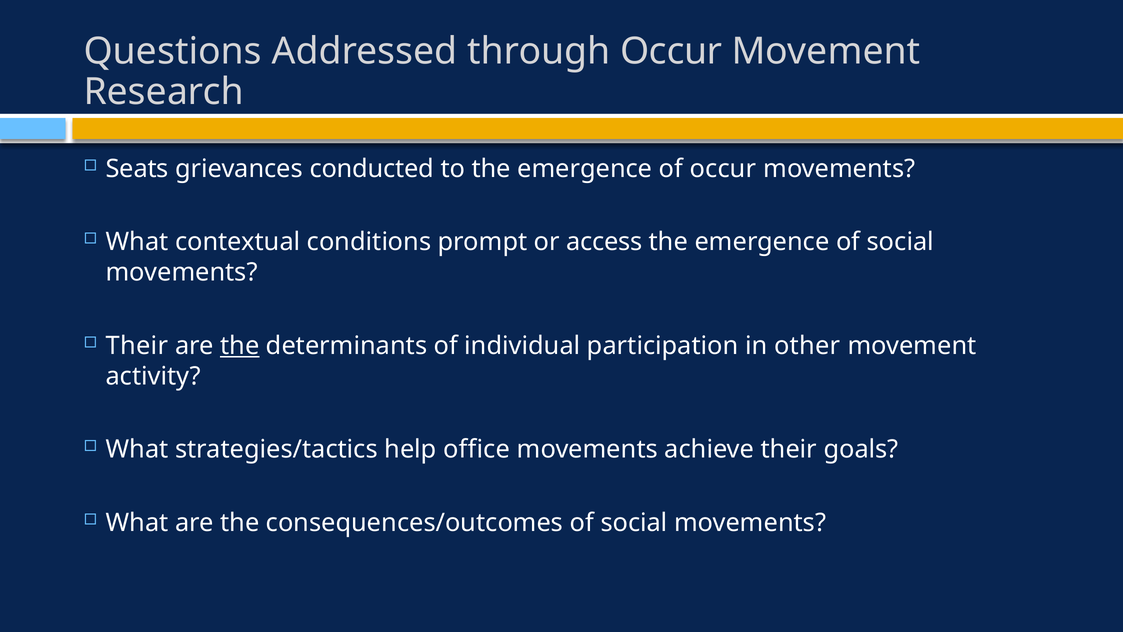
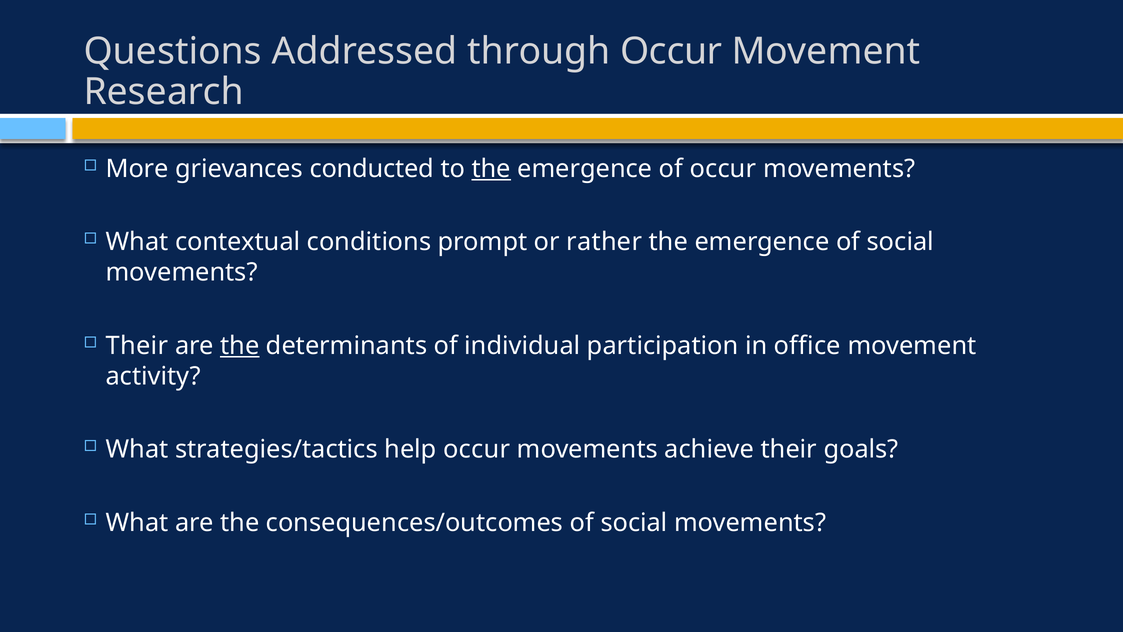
Seats: Seats -> More (137, 169)
the underline: none -> present (491, 169)
access: access -> rather (604, 242)
other: other -> office (807, 346)
help office: office -> occur (477, 449)
